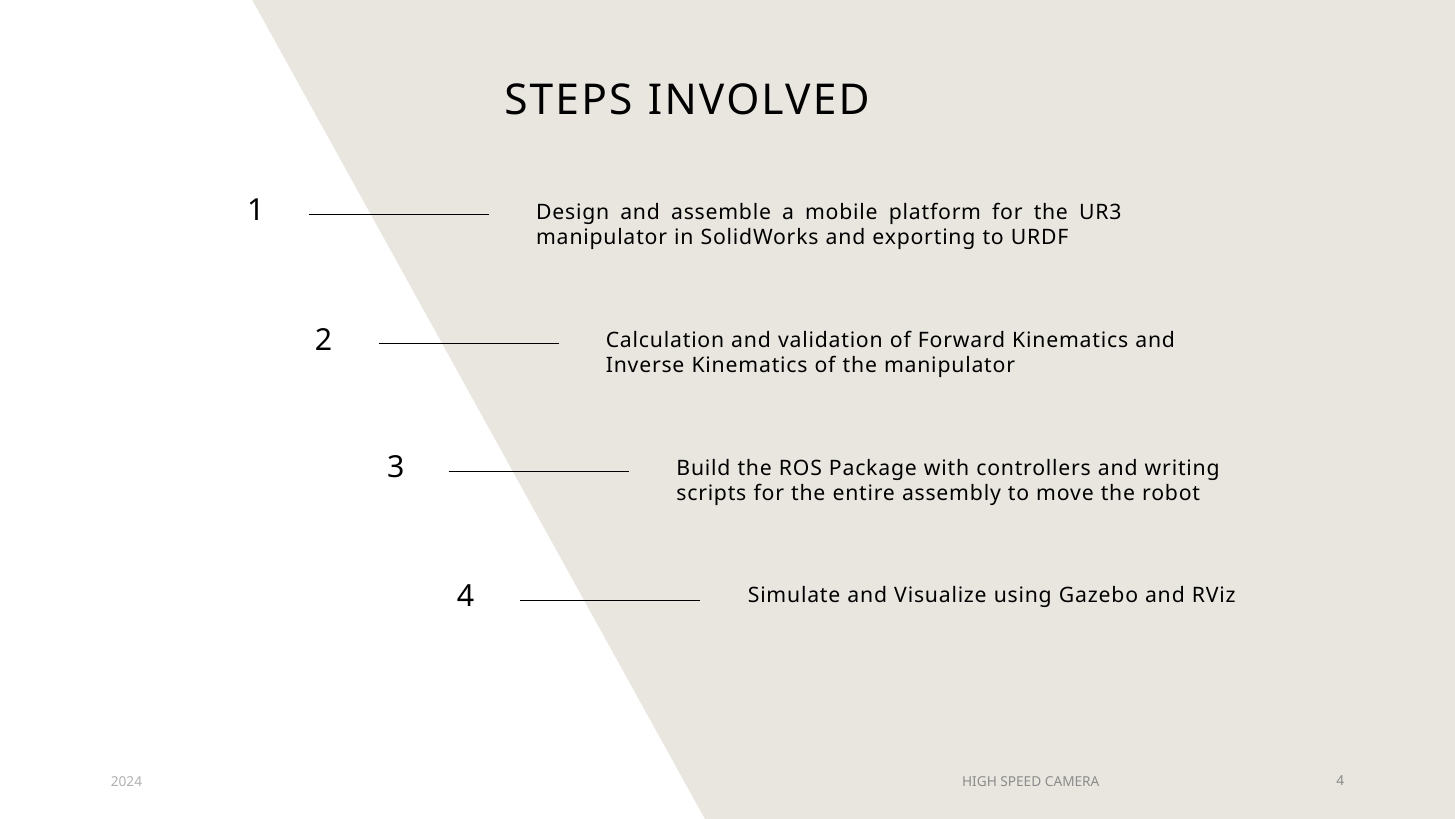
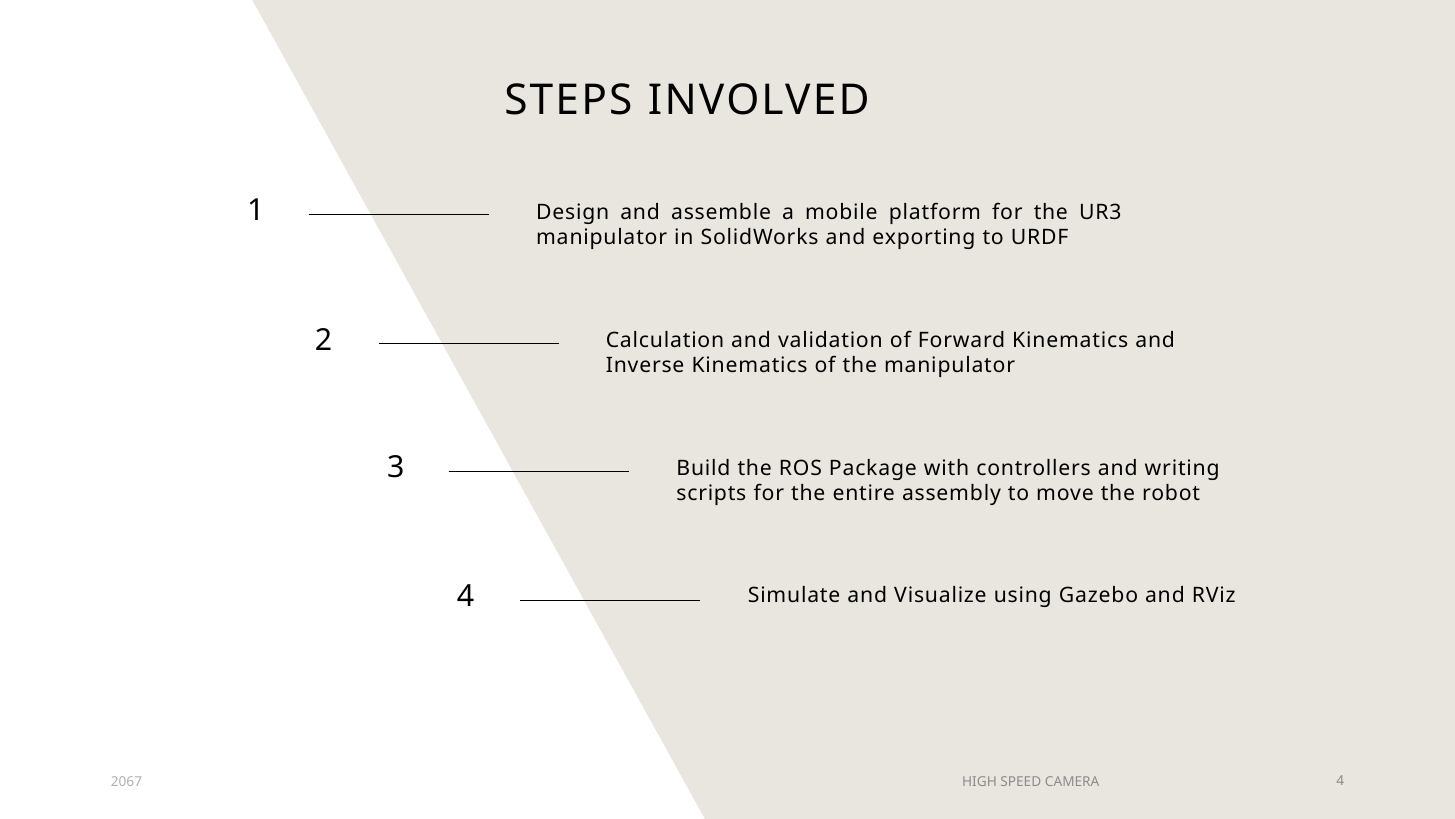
2024: 2024 -> 2067 (127, 781)
